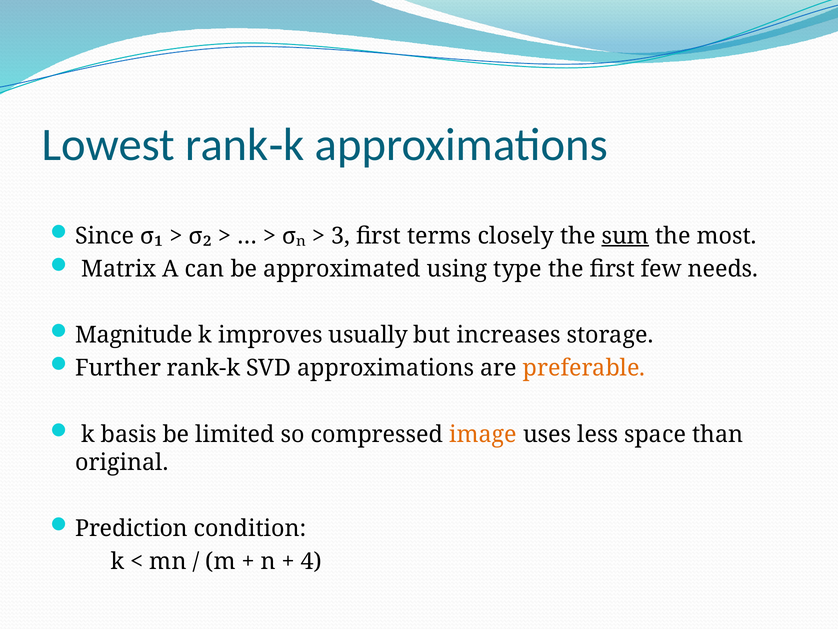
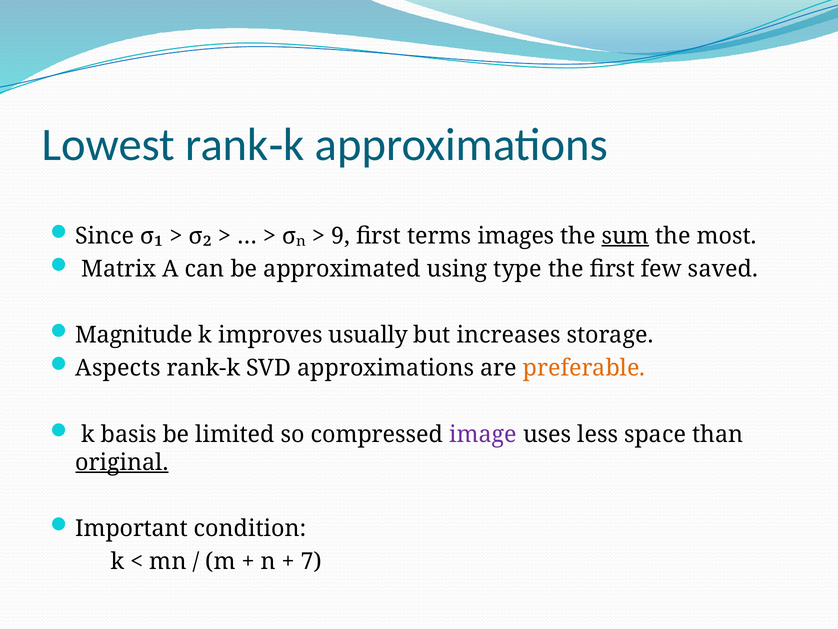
3: 3 -> 9 (341, 236)
closely: closely -> images (516, 236)
needs: needs -> saved (723, 269)
Further: Further -> Aspects (118, 368)
image colour: orange -> purple (483, 434)
original underline: none -> present (122, 462)
Prediction: Prediction -> Important (132, 528)
4: 4 -> 7 (311, 561)
